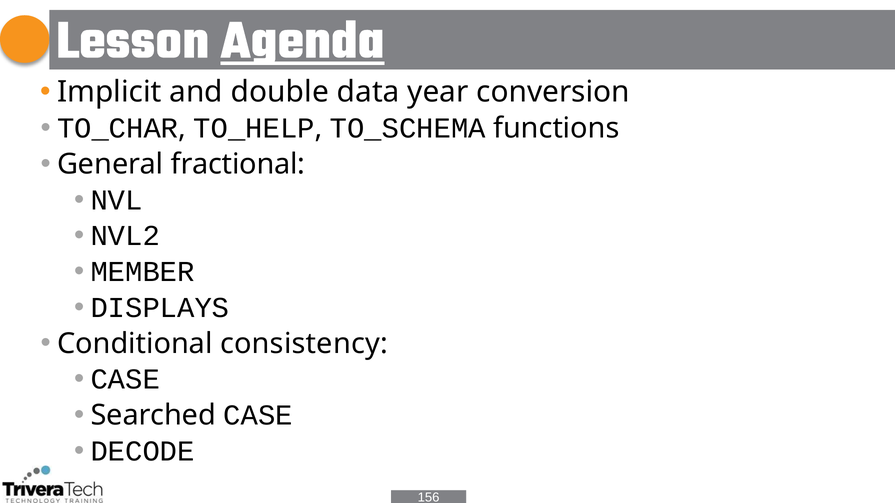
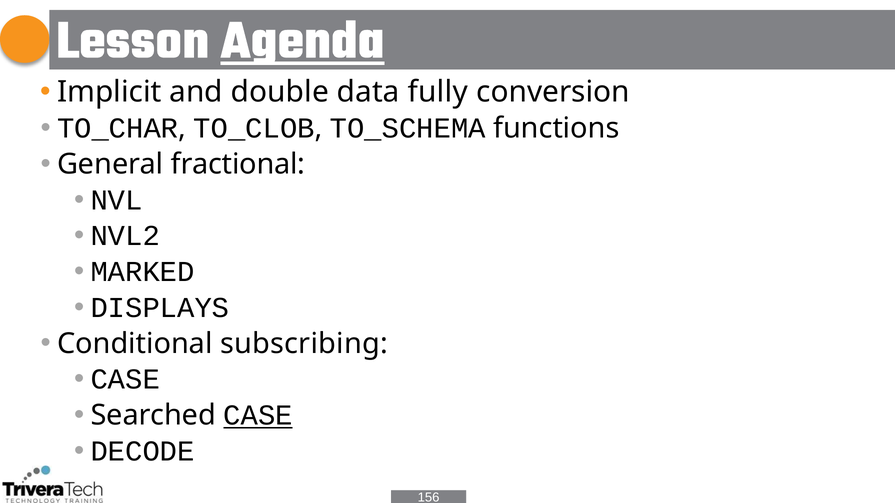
year: year -> fully (438, 92)
TO_HELP: TO_HELP -> TO_CLOB (254, 128)
MEMBER: MEMBER -> MARKED (143, 272)
consistency: consistency -> subscribing (304, 344)
CASE underline: none -> present (258, 416)
